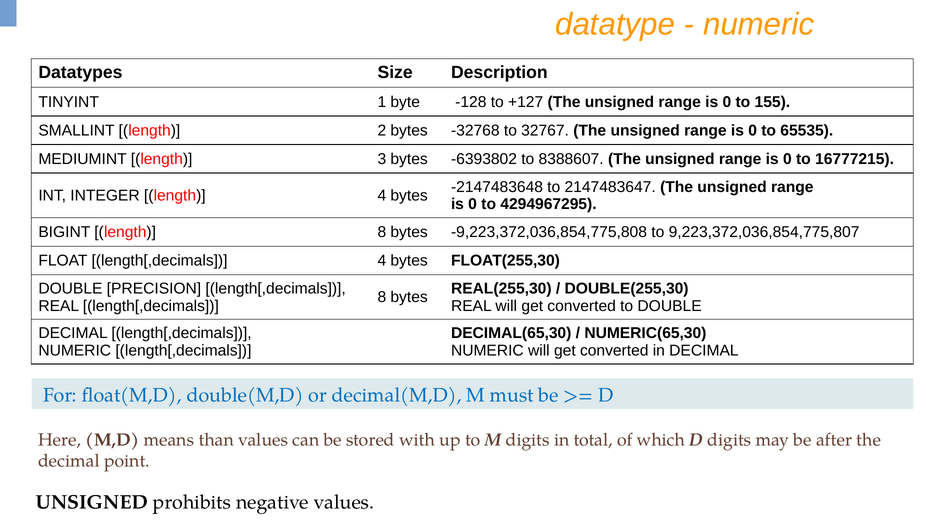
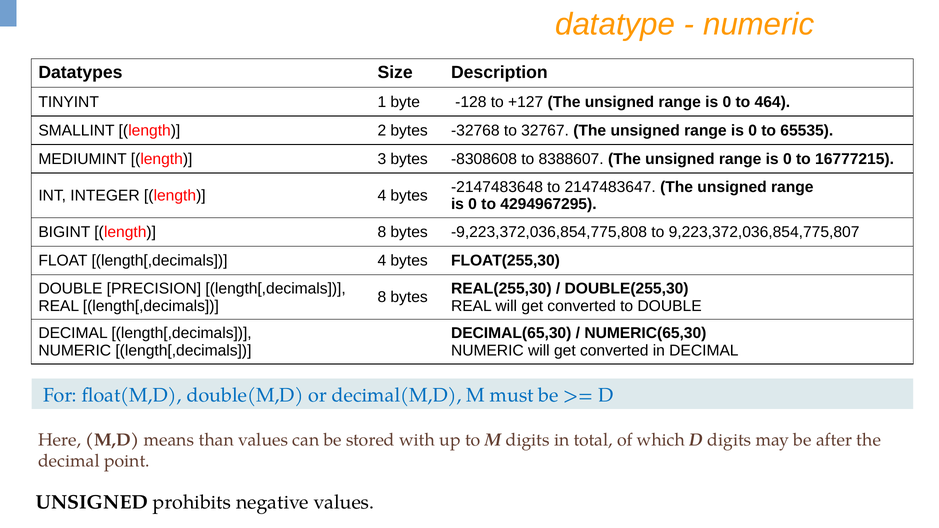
155: 155 -> 464 (772, 102)
-6393802: -6393802 -> -8308608 (484, 159)
